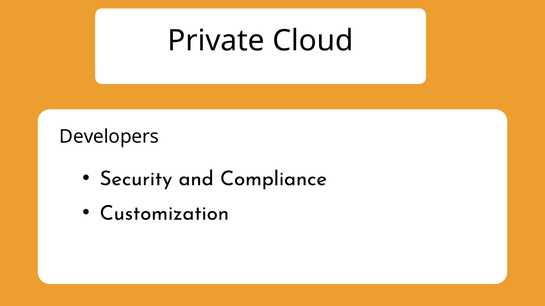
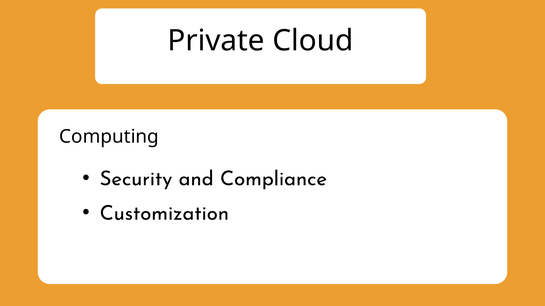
Developers: Developers -> Computing (109, 137)
